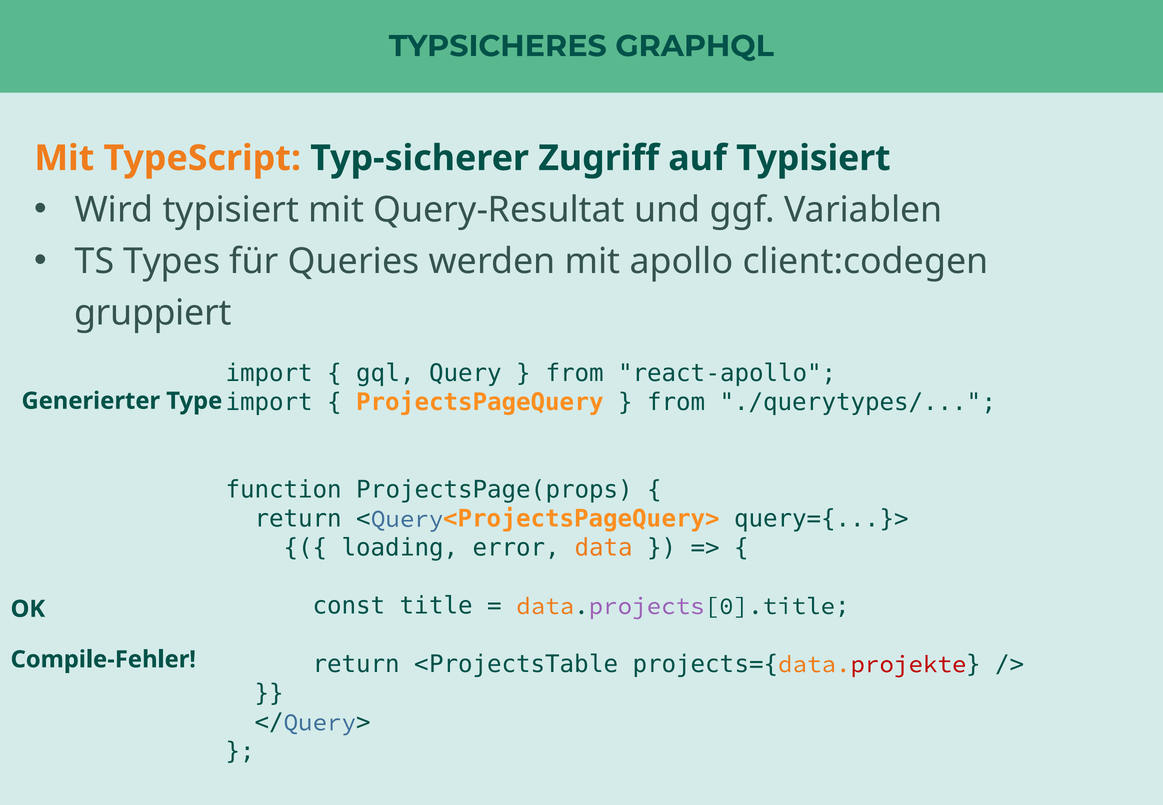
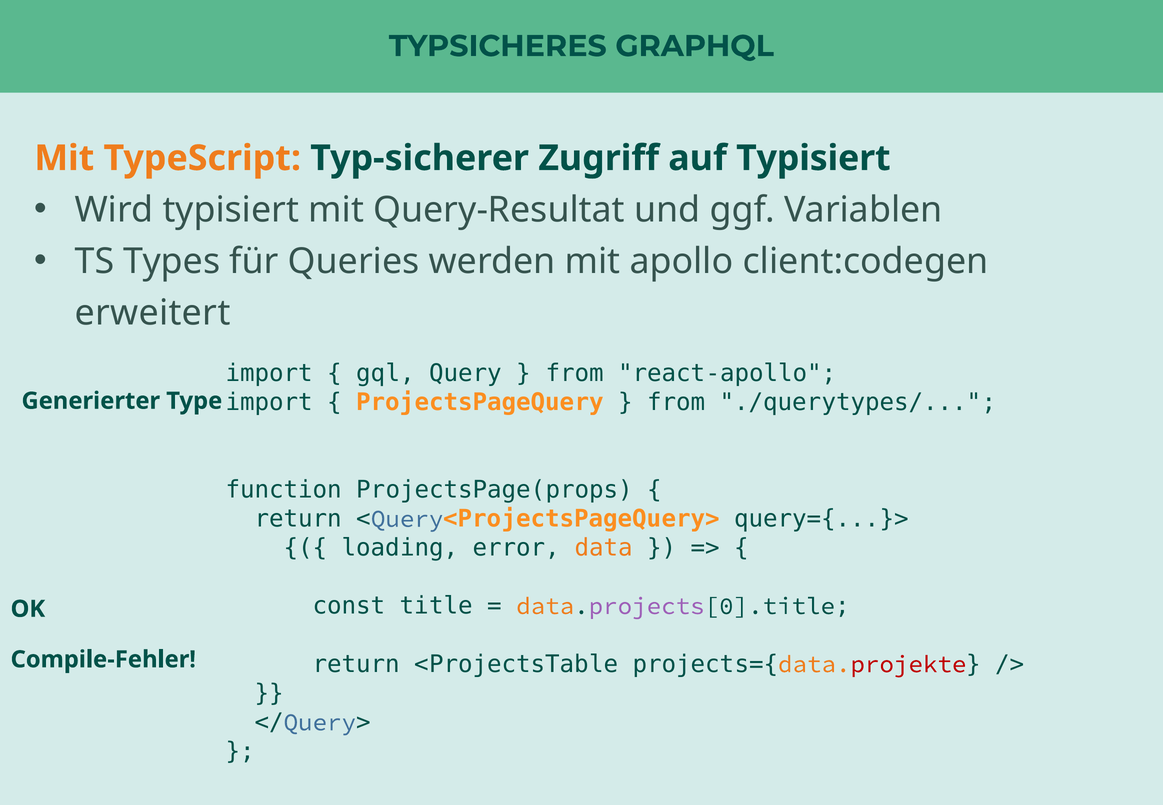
gruppiert: gruppiert -> erweitert (153, 313)
